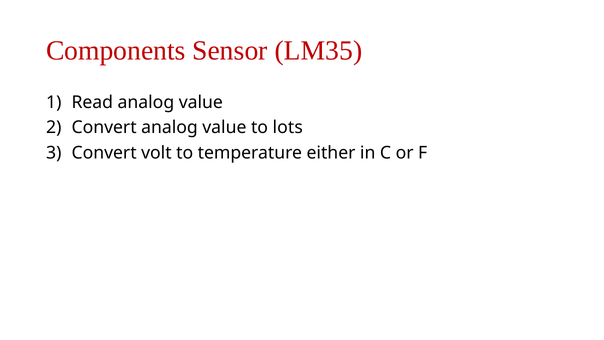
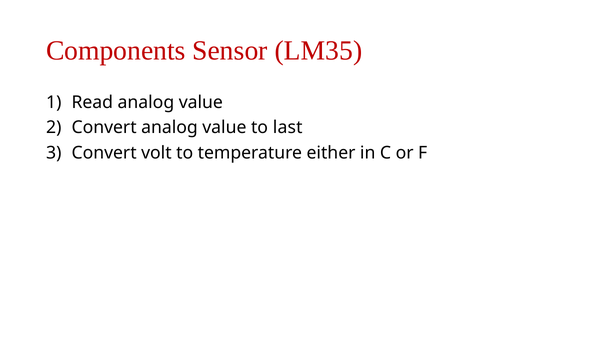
lots: lots -> last (288, 127)
